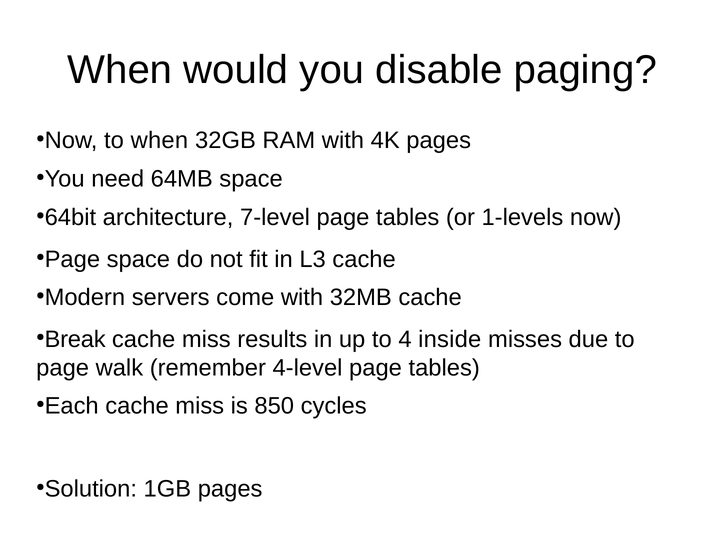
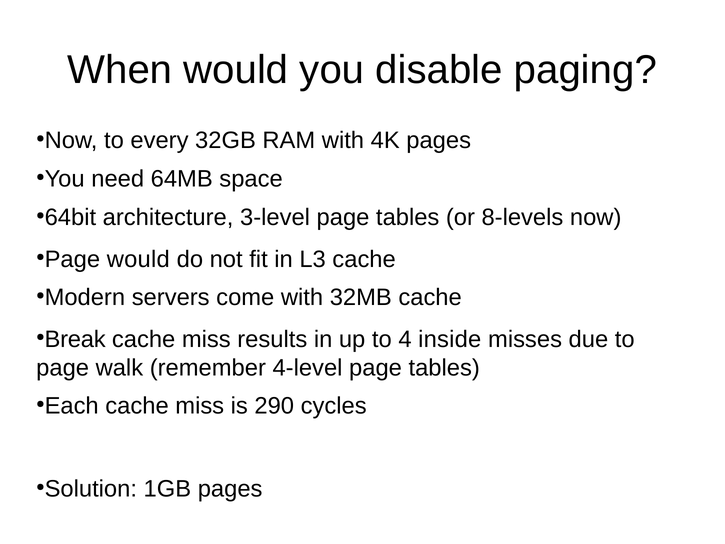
to when: when -> every (159, 141)
7-level: 7-level -> 3-level (275, 217)
1-levels: 1-levels -> 8-levels (522, 217)
Page space: space -> would (138, 259)
850: 850 -> 290 (274, 406)
